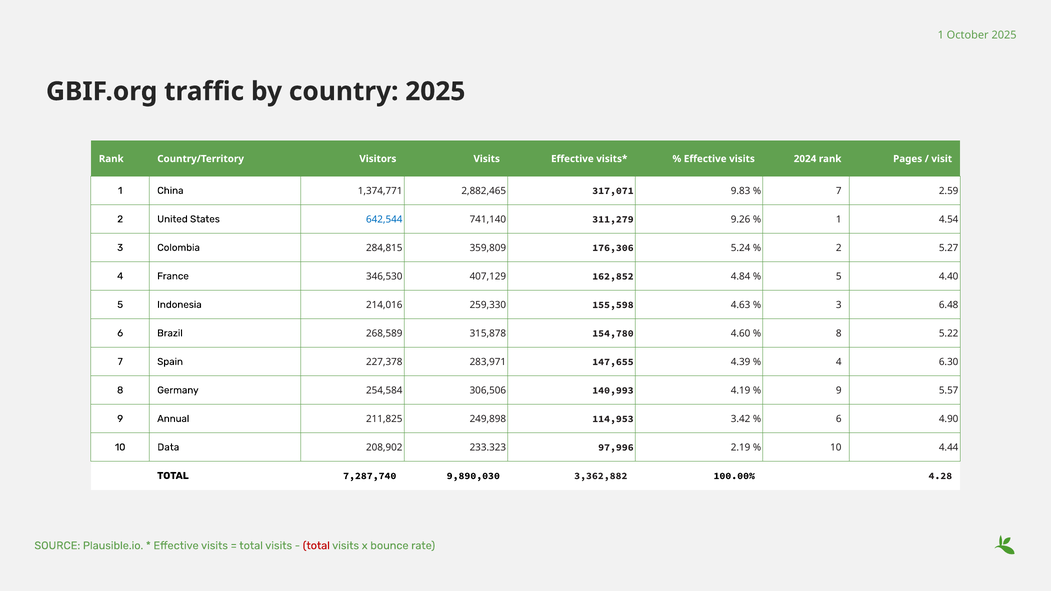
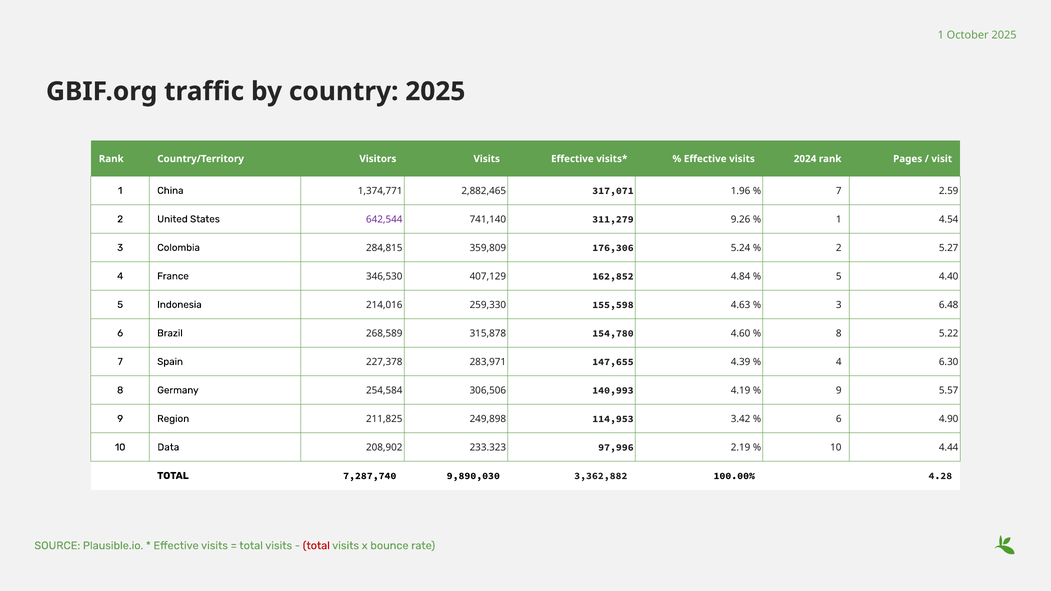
9.83: 9.83 -> 1.96 (741, 191)
642,544 colour: blue -> purple (384, 220)
Annual: Annual -> Region (173, 419)
